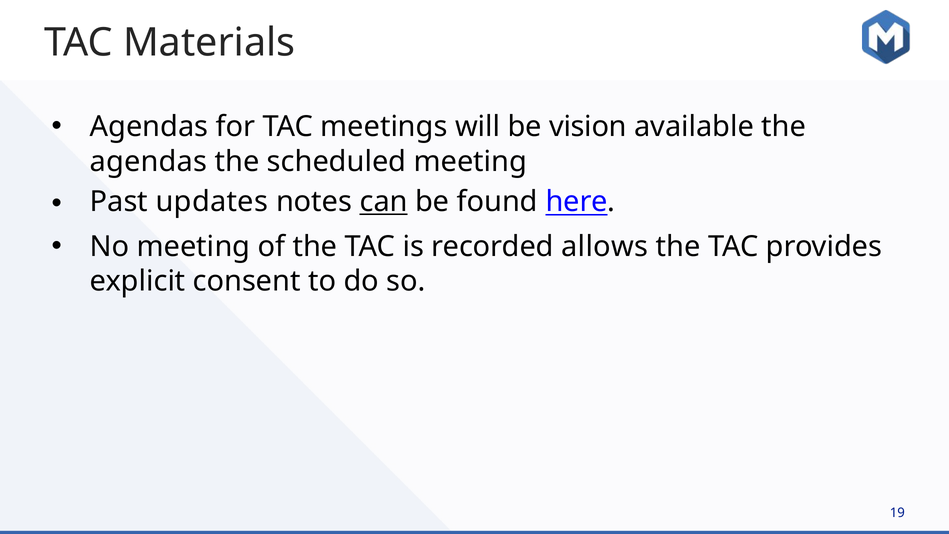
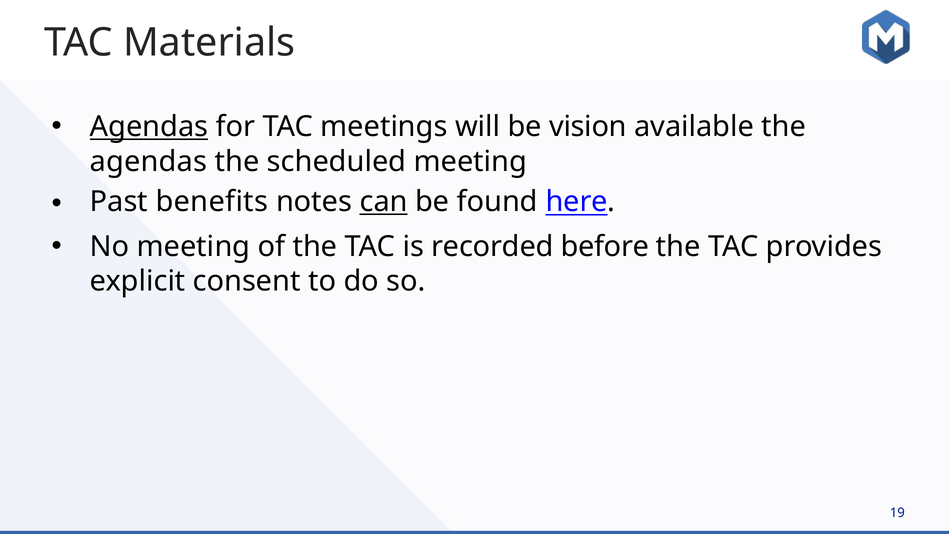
Agendas underline: none -> present (149, 127)
updates: updates -> benefits (212, 202)
allows: allows -> before (605, 246)
